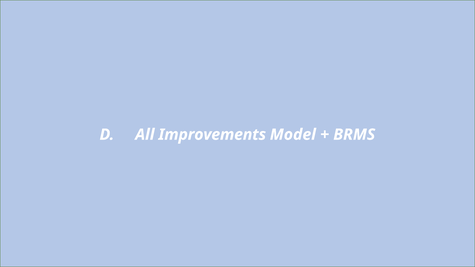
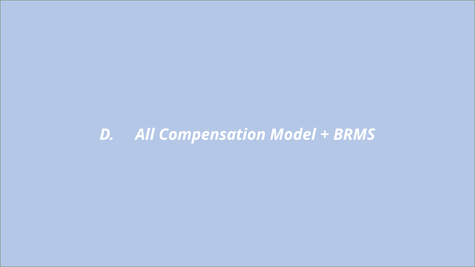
Improvements: Improvements -> Compensation (212, 135)
